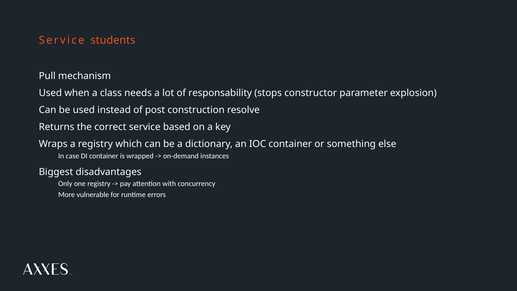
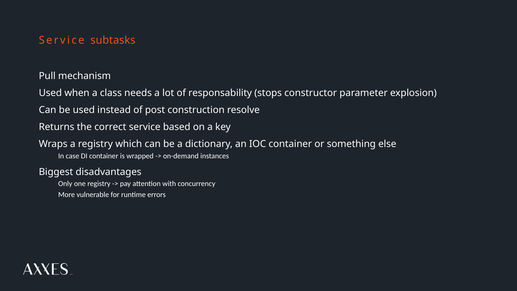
students: students -> subtasks (113, 40)
